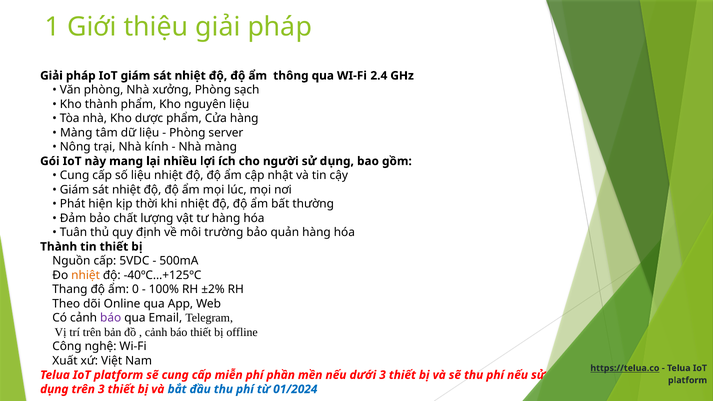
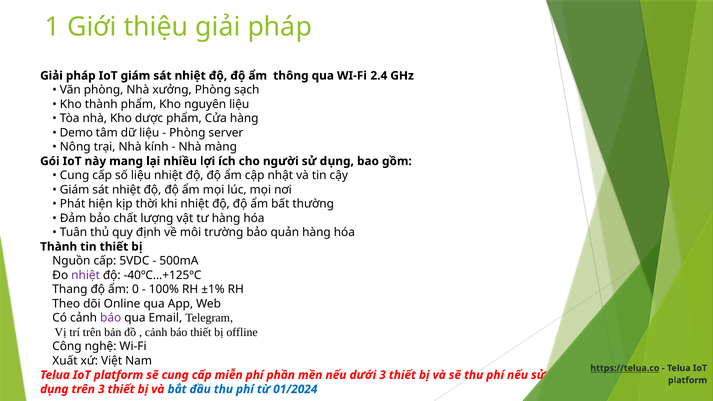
Màng: Màng -> Demo (76, 133)
nhiệt colour: orange -> purple (86, 275)
±2%: ±2% -> ±1% (213, 289)
